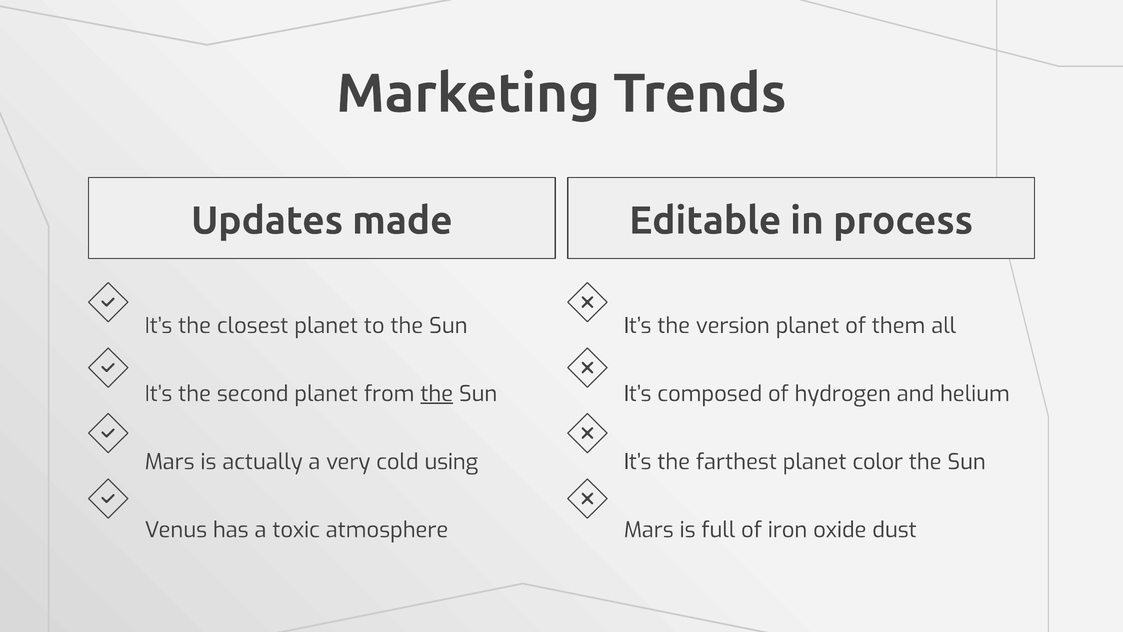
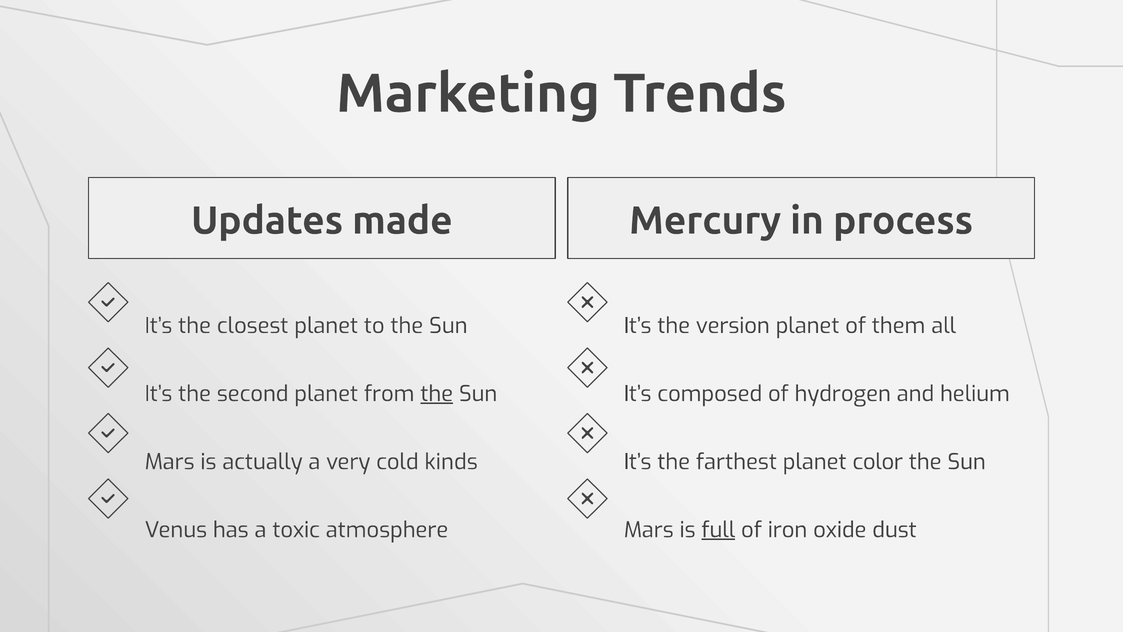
Editable: Editable -> Mercury (705, 221)
using: using -> kinds (451, 462)
full underline: none -> present (718, 530)
